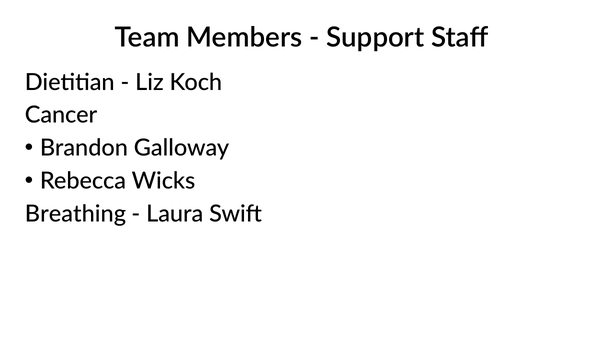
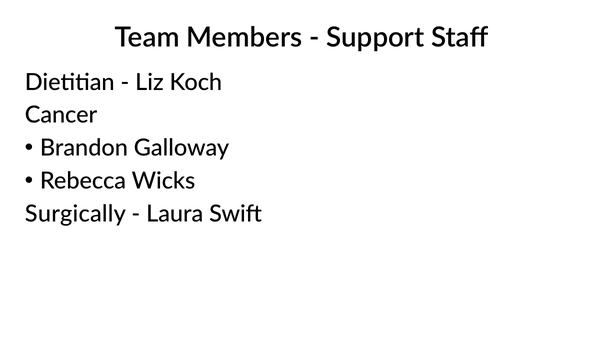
Breathing: Breathing -> Surgically (75, 214)
